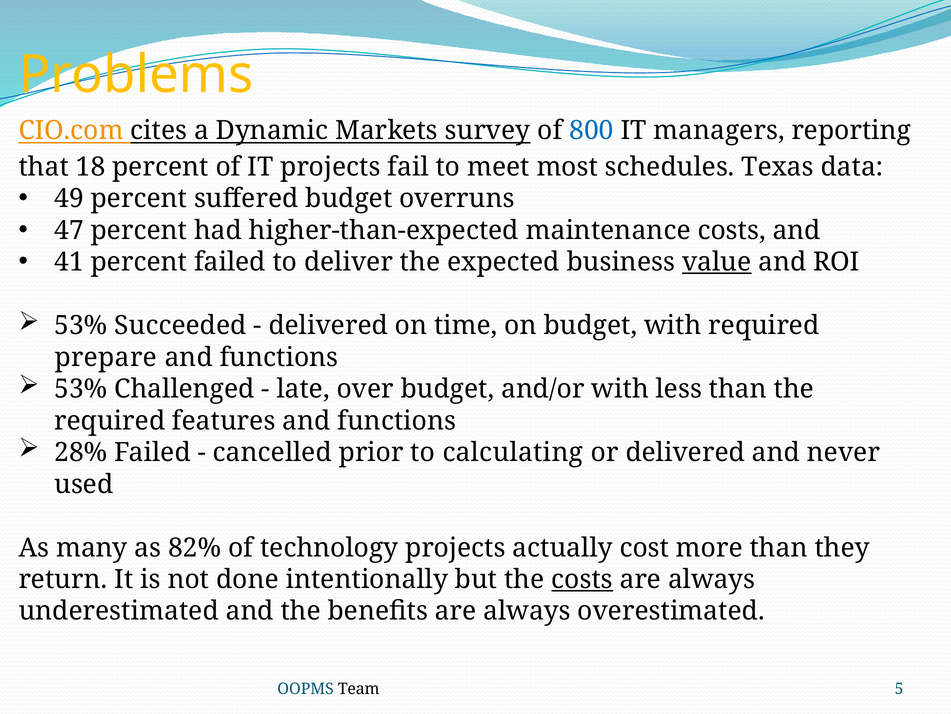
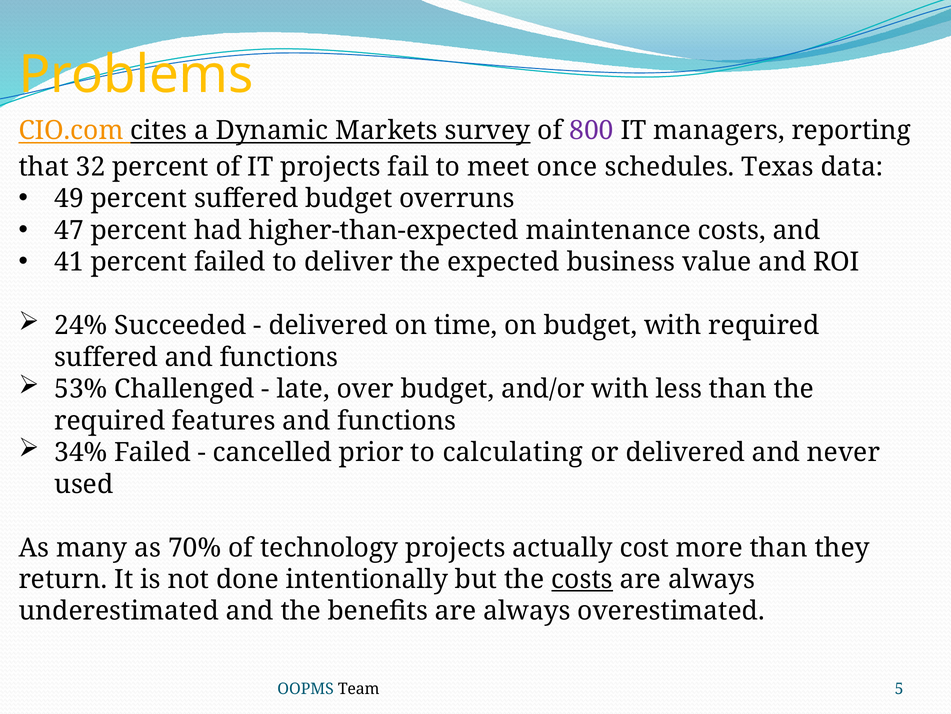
800 colour: blue -> purple (591, 131)
18: 18 -> 32 (91, 167)
most: most -> once (567, 167)
value underline: present -> none (717, 262)
53%: 53% -> 24% (81, 325)
prepare: prepare -> suffered (106, 357)
28%: 28% -> 34% (81, 452)
82%: 82% -> 70% (195, 547)
